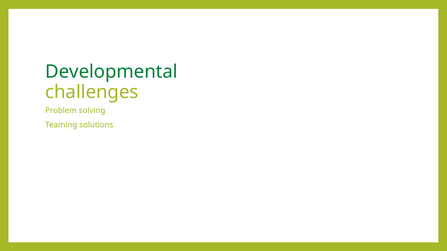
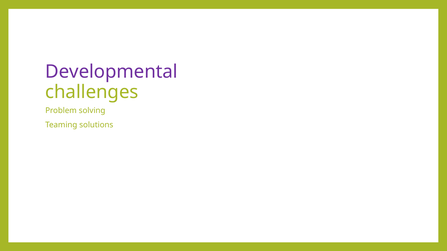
Developmental colour: green -> purple (112, 72)
